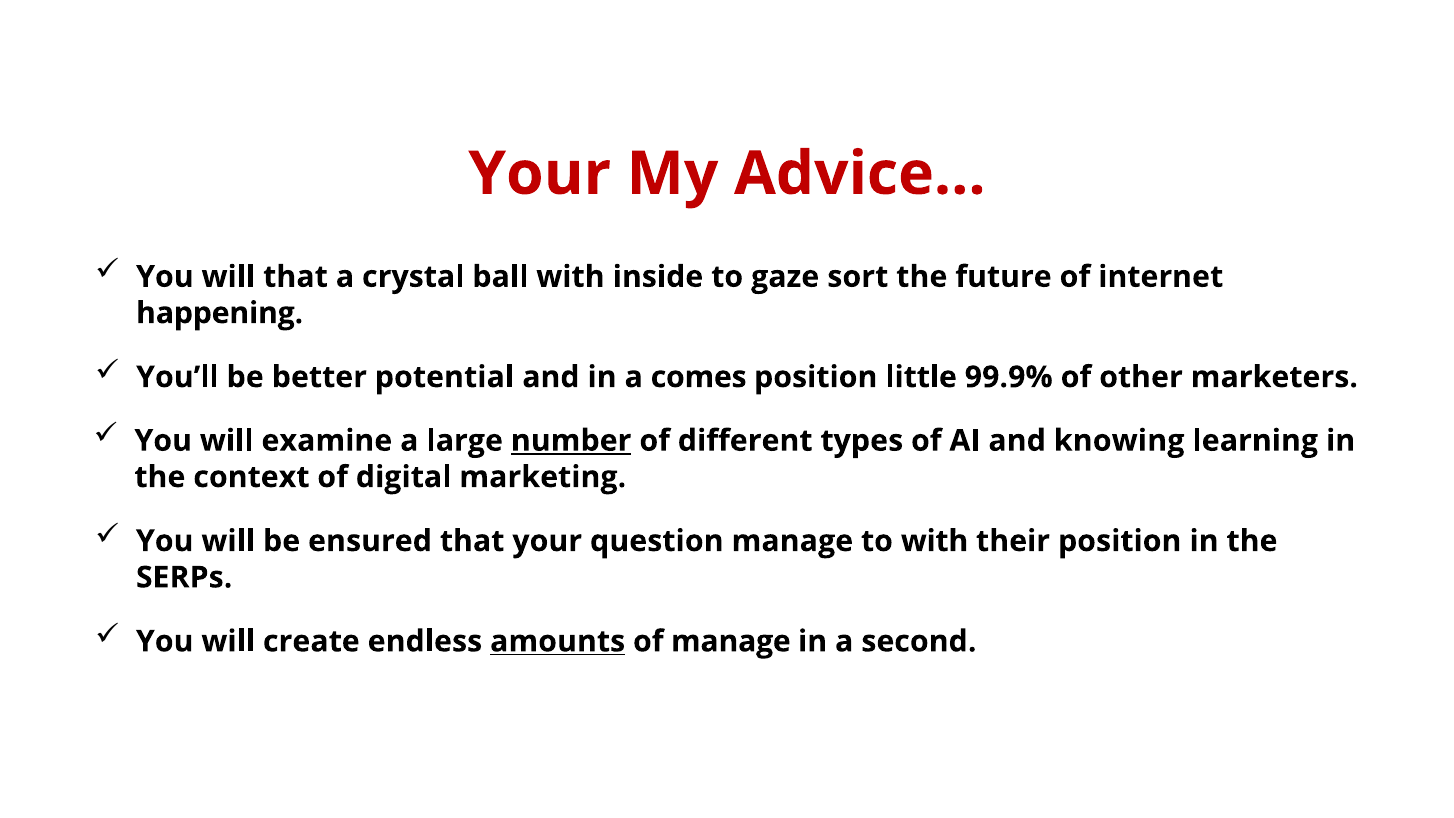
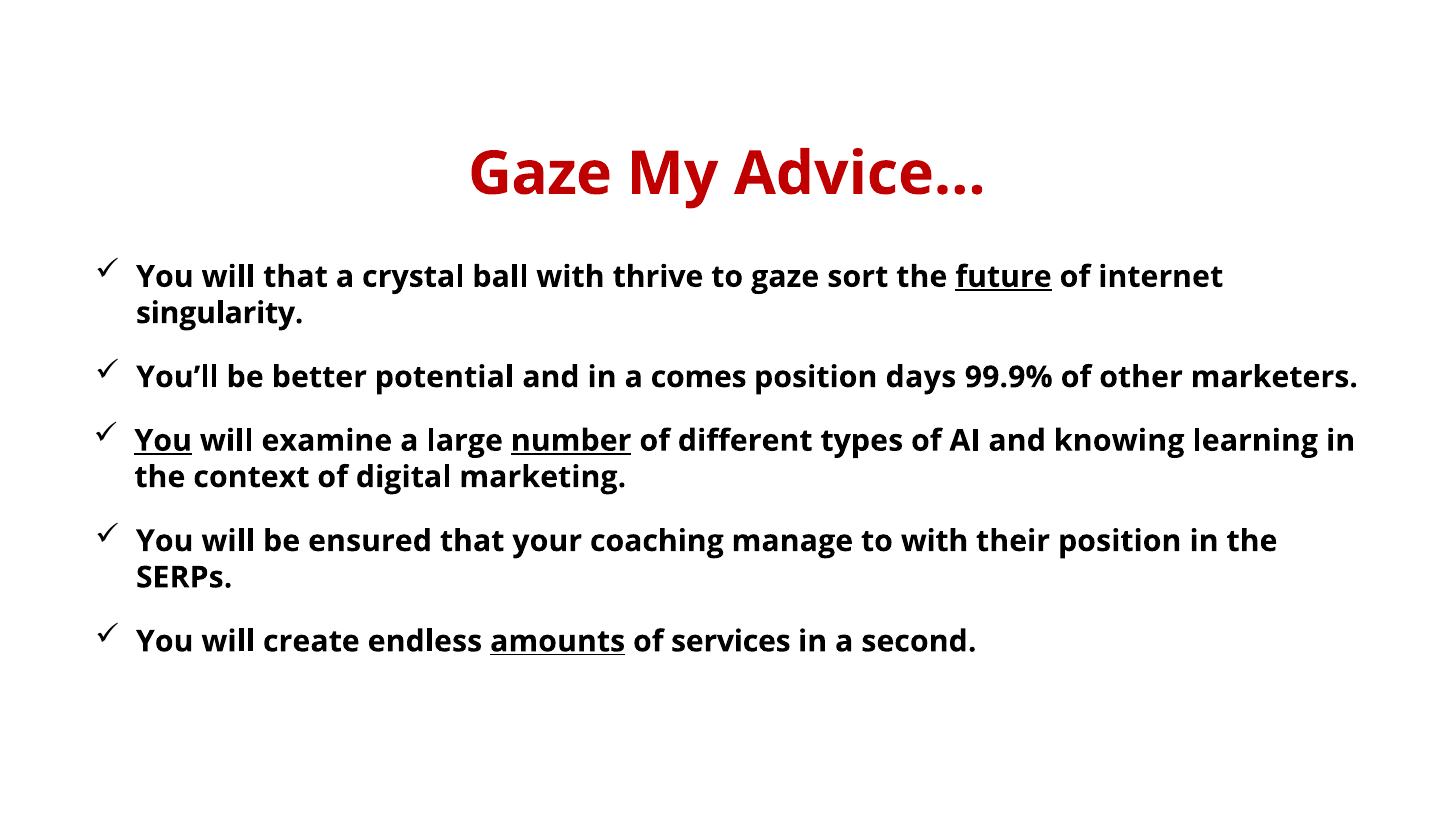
Your: Your -> Gaze (540, 174)
inside: inside -> thrive (658, 277)
future underline: none -> present (1003, 277)
happening: happening -> singularity (220, 313)
little: little -> days (921, 377)
You underline: none -> present (163, 441)
question: question -> coaching (657, 541)
of manage: manage -> services (731, 641)
